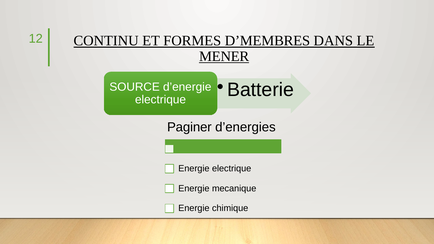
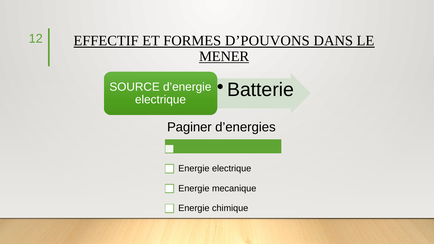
CONTINU: CONTINU -> EFFECTIF (106, 41)
D’MEMBRES: D’MEMBRES -> D’POUVONS (267, 41)
